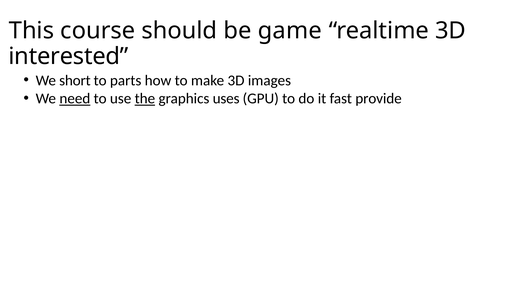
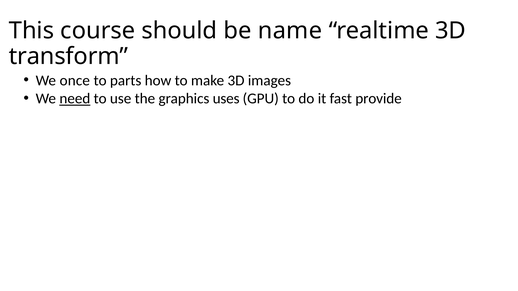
game: game -> name (290, 31)
interested: interested -> transform (68, 56)
short: short -> once (75, 81)
the underline: present -> none (145, 99)
